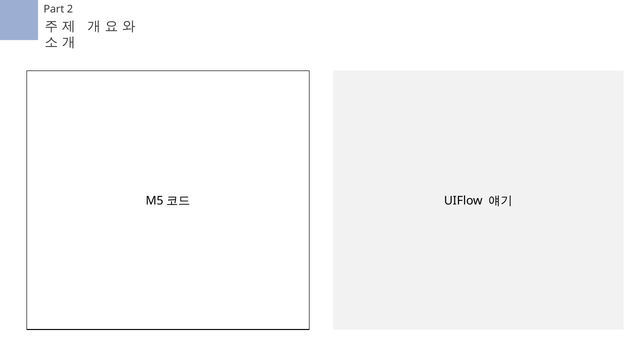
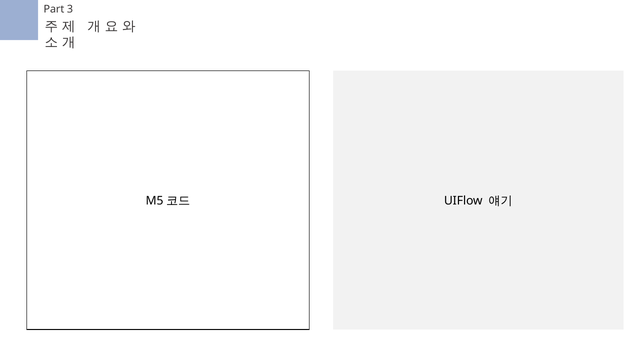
2: 2 -> 3 (70, 9)
